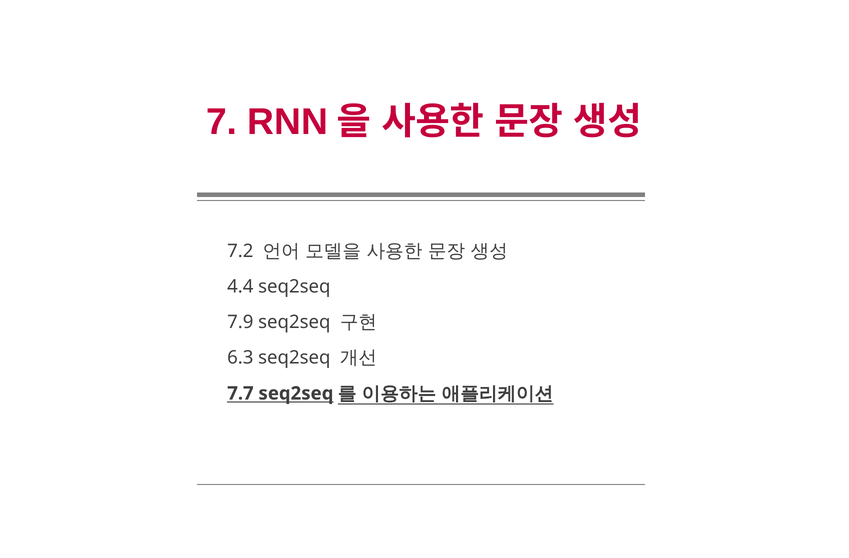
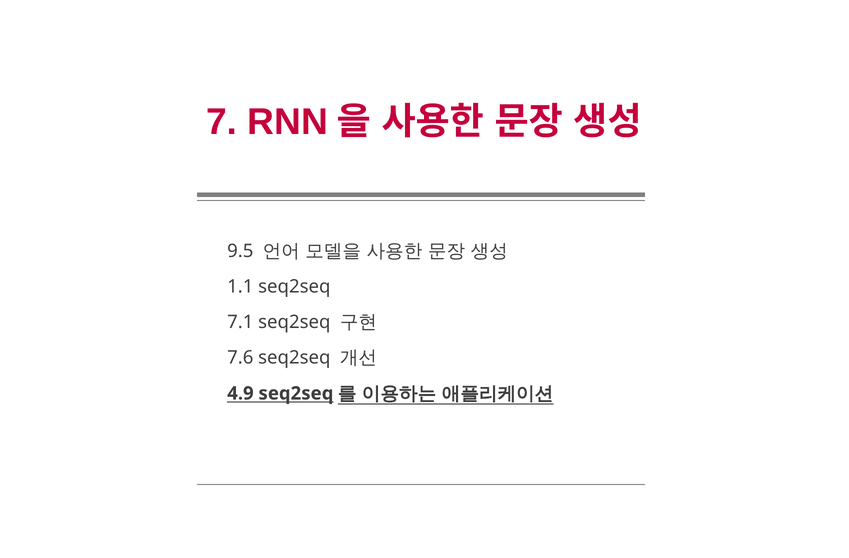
7.2: 7.2 -> 9.5 (240, 251)
4.4: 4.4 -> 1.1 (240, 287)
7.9: 7.9 -> 7.1 (240, 322)
6.3: 6.3 -> 7.6 (240, 358)
7.7: 7.7 -> 4.9 (240, 393)
